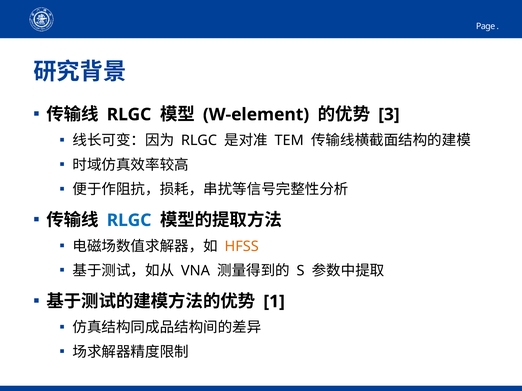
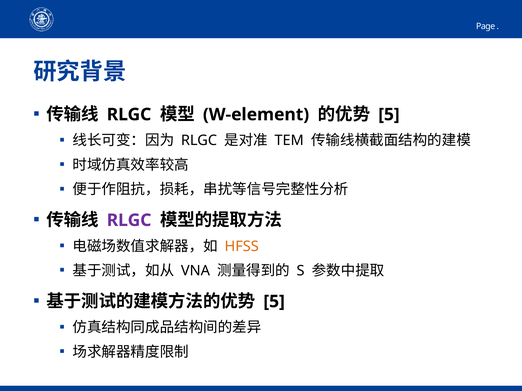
3: 3 -> 5 (389, 115)
RLGC colour: blue -> purple (129, 221)
1: 1 -> 5 (274, 302)
